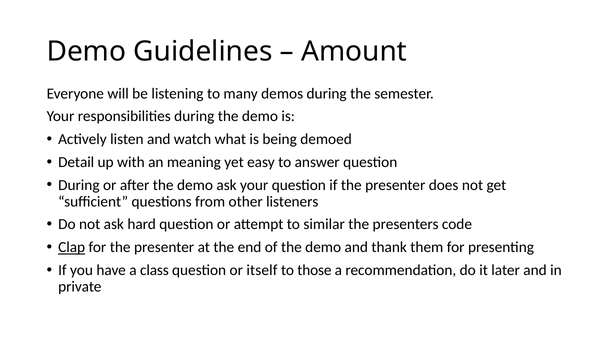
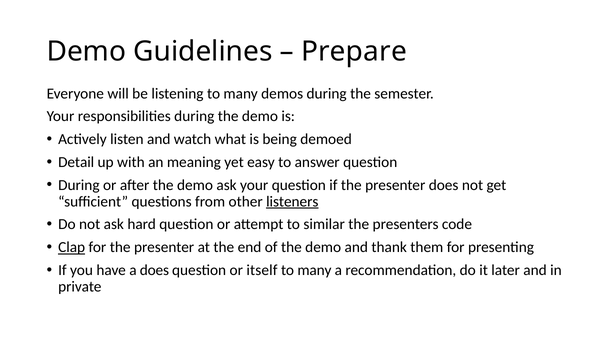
Amount: Amount -> Prepare (354, 51)
listeners underline: none -> present (292, 202)
a class: class -> does (154, 270)
those: those -> many (314, 270)
